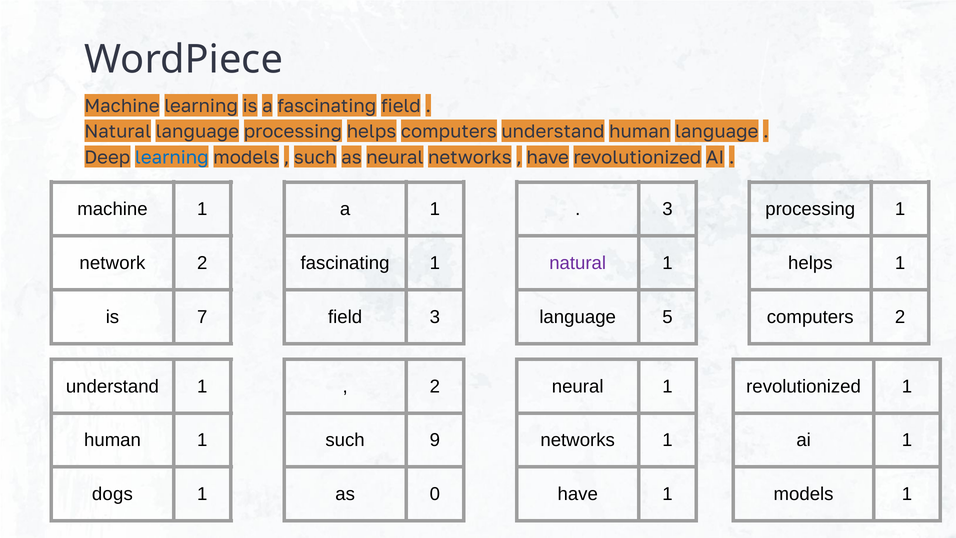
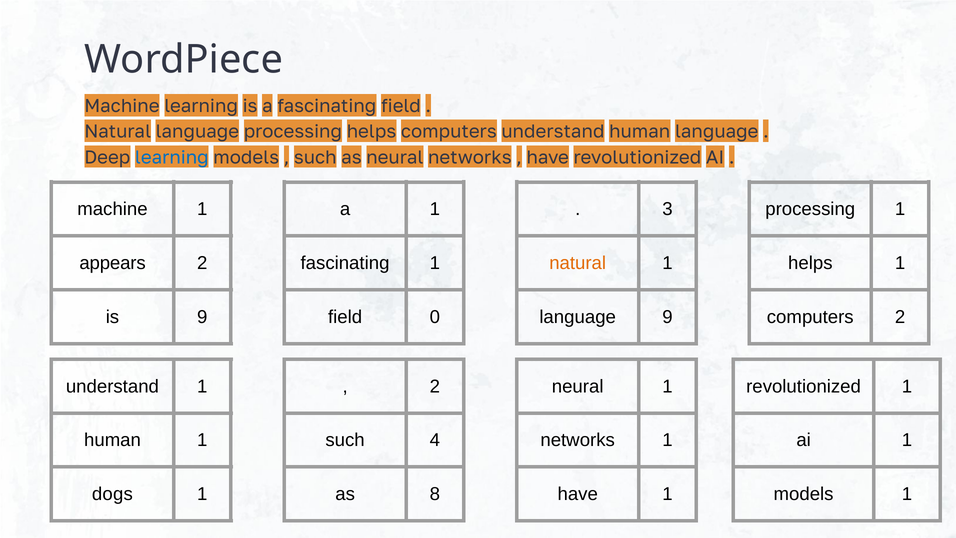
network: network -> appears (113, 263)
natural colour: purple -> orange (578, 263)
is 7: 7 -> 9 (202, 317)
field 3: 3 -> 0 (435, 317)
language 5: 5 -> 9 (667, 317)
9: 9 -> 4 (435, 440)
0: 0 -> 8 (435, 494)
